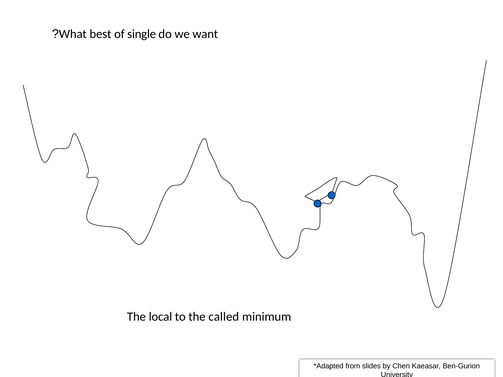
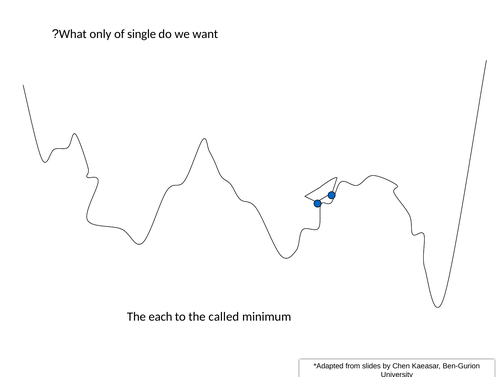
best: best -> only (100, 34)
local: local -> each (160, 317)
